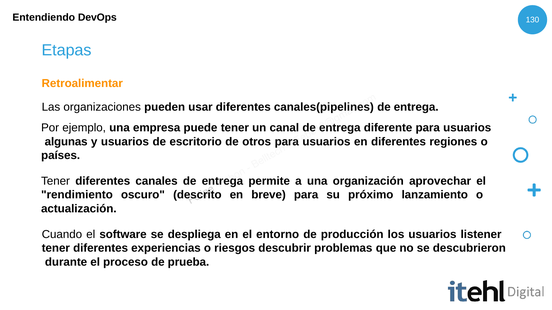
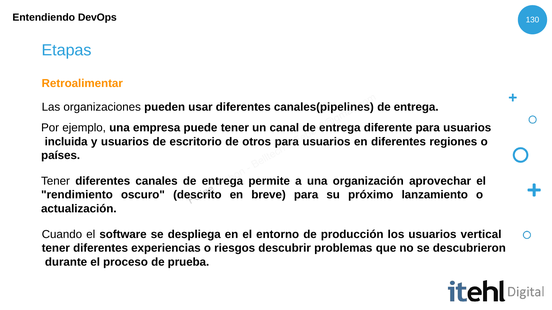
algunas: algunas -> incluida (66, 142)
listener: listener -> vertical (481, 235)
